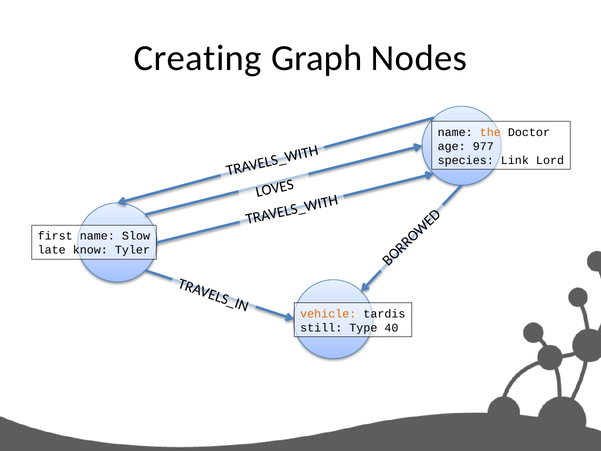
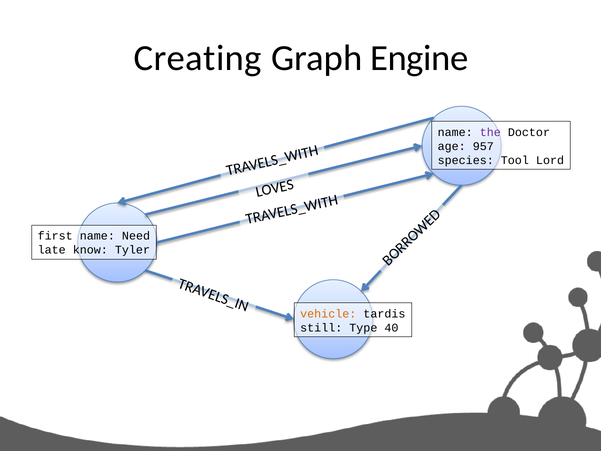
Nodes: Nodes -> Engine (419, 58)
the colour: orange -> purple (490, 132)
977: 977 -> 957 (483, 146)
Link: Link -> Tool (515, 160)
Slow: Slow -> Need (136, 236)
